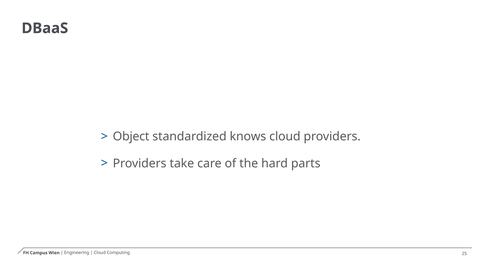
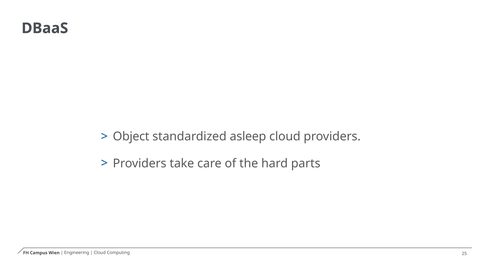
knows: knows -> asleep (248, 136)
